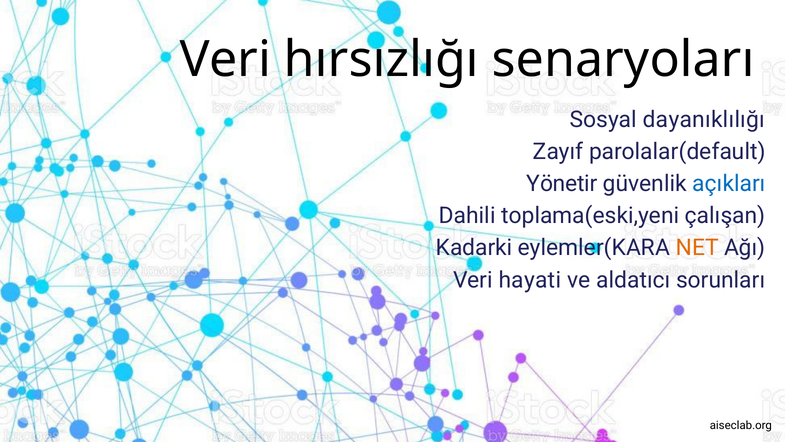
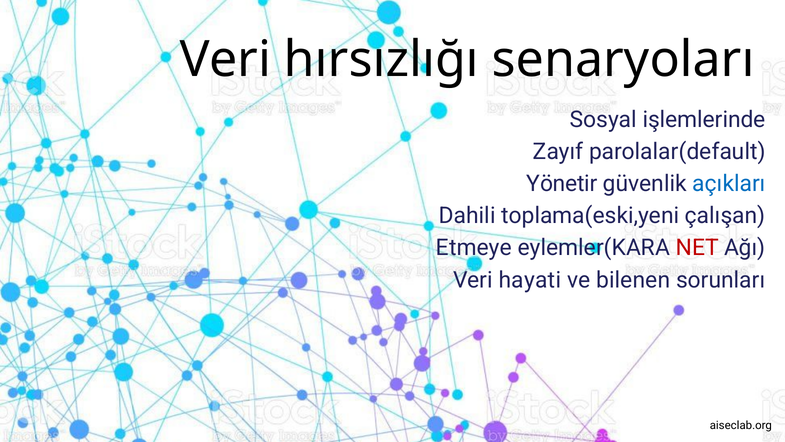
dayanıklılığı: dayanıklılığı -> işlemlerinde (704, 119)
Kadarki: Kadarki -> Etmeye (474, 248)
NET colour: orange -> red (697, 248)
aldatıcı: aldatıcı -> bilenen (633, 280)
